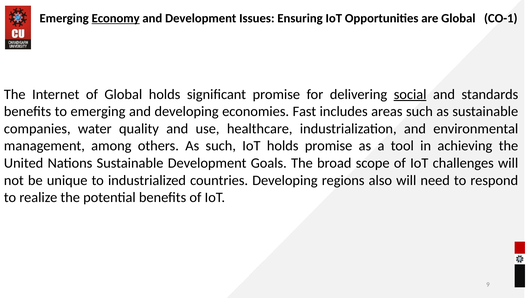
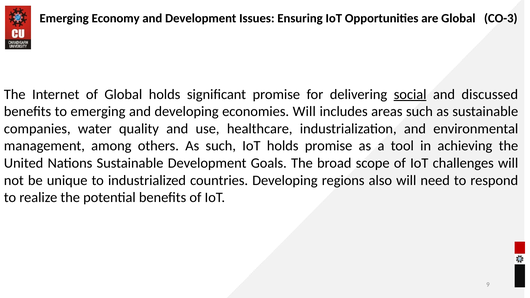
Economy underline: present -> none (116, 18)
CO-1: CO-1 -> CO-3 (501, 18)
standards: standards -> discussed (490, 94)
economies Fast: Fast -> Will (304, 112)
